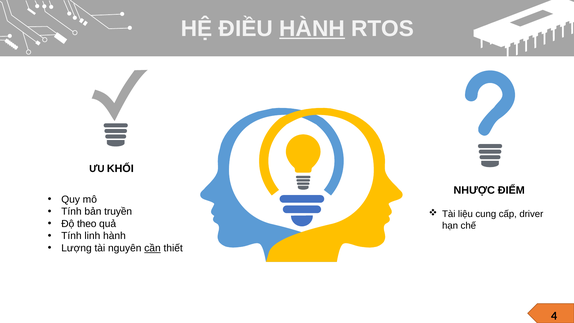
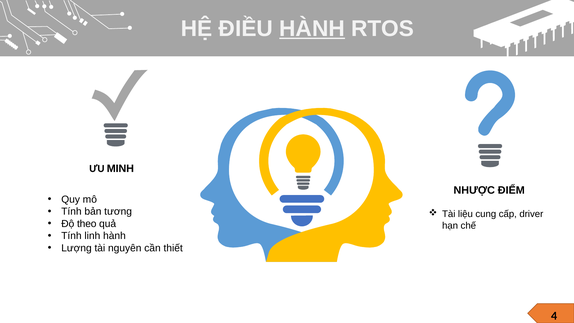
KHỐI: KHỐI -> MINH (120, 168)
truyền: truyền -> tương (118, 211)
cần underline: present -> none (153, 248)
